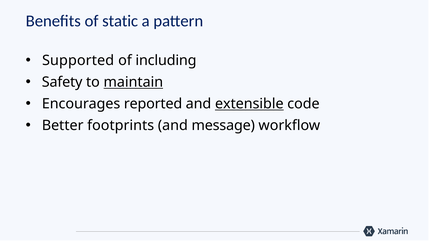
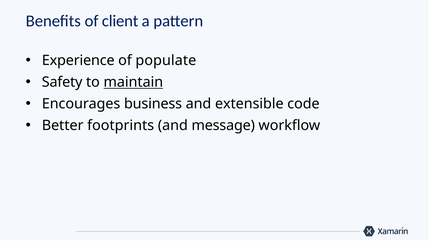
static: static -> client (120, 21)
Supported: Supported -> Experience (78, 61)
including: including -> populate (166, 61)
reported: reported -> business (153, 104)
extensible underline: present -> none (249, 104)
